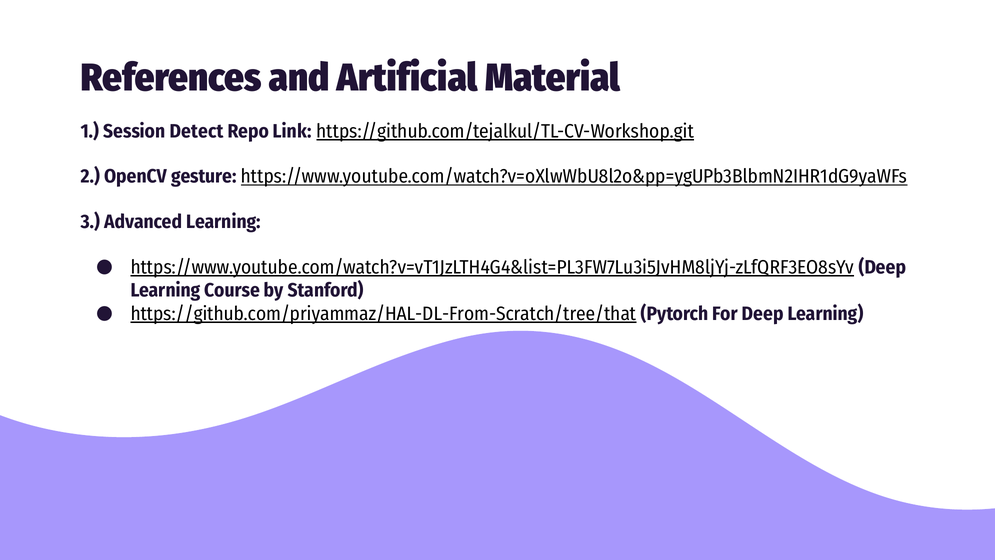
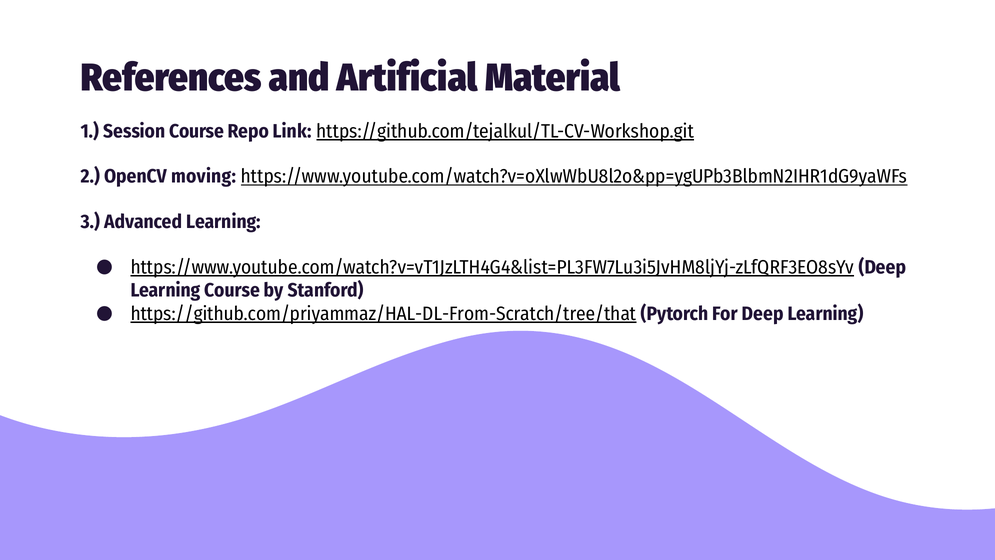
Session Detect: Detect -> Course (197, 131)
gesture: gesture -> moving (204, 177)
